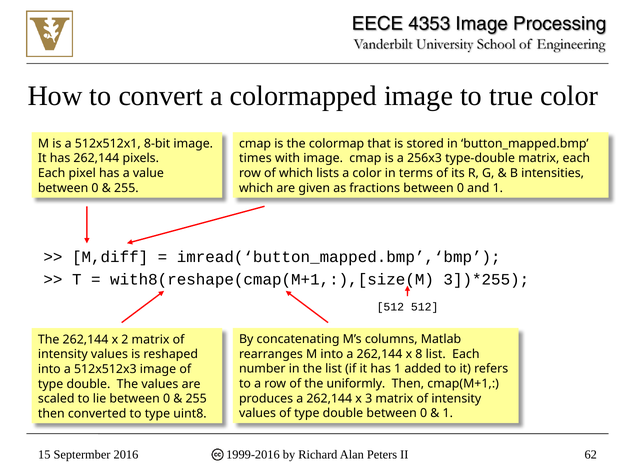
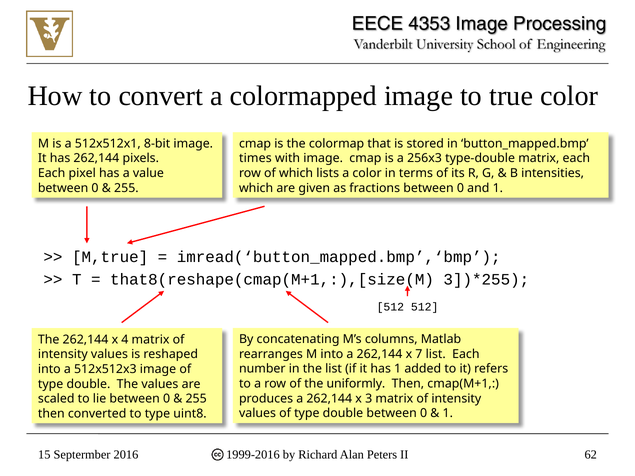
M,diff: M,diff -> M,true (110, 257)
with8(reshape(cmap(M+1,:),[size(M: with8(reshape(cmap(M+1,:),[size(M -> that8(reshape(cmap(M+1,:),[size(M (272, 279)
2: 2 -> 4 (125, 340)
8: 8 -> 7 (419, 354)
